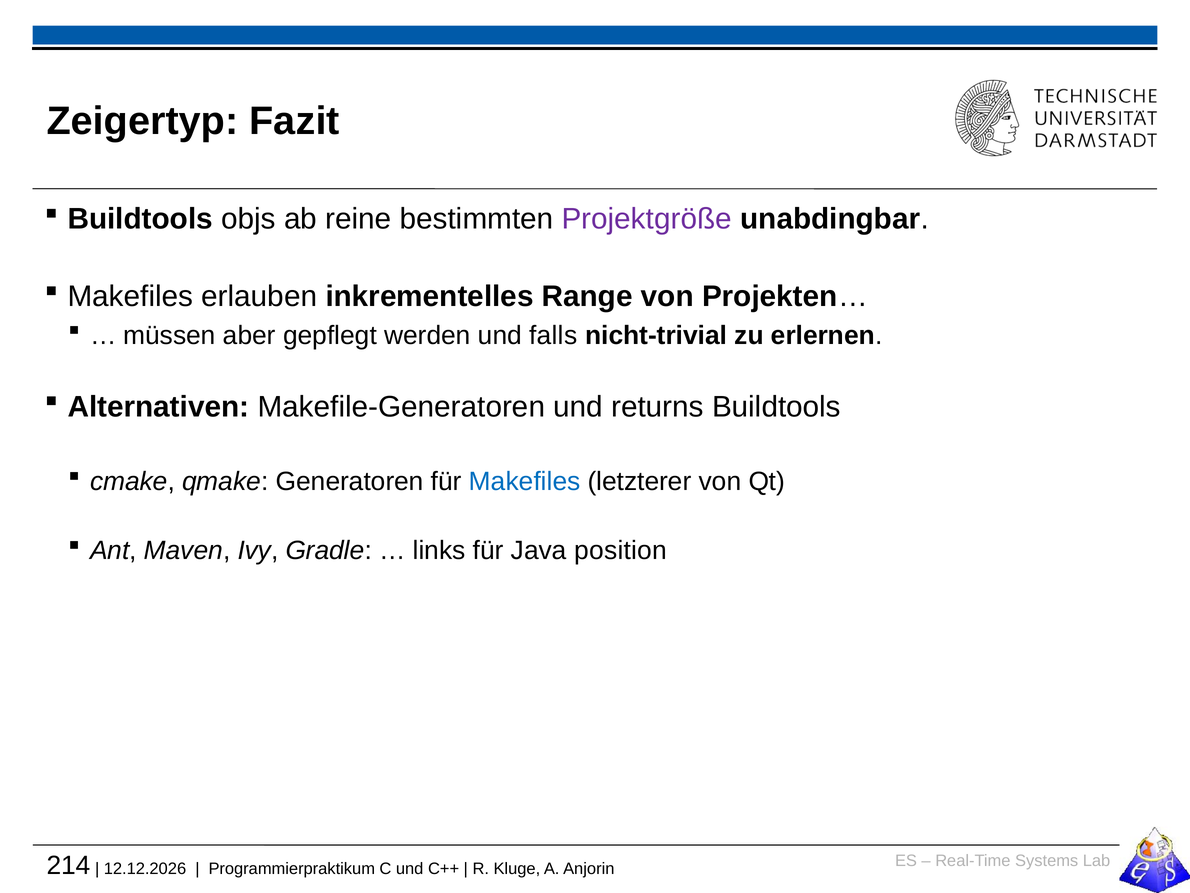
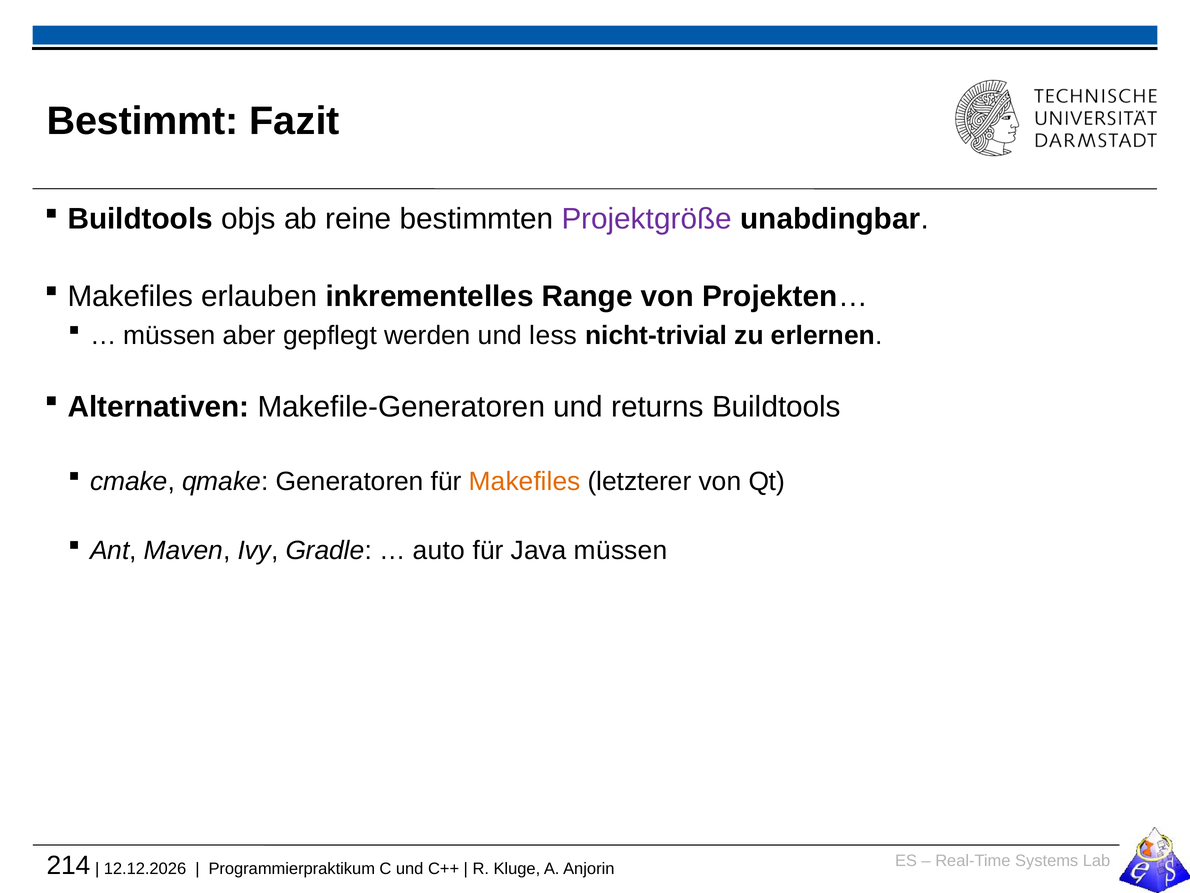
Zeigertyp: Zeigertyp -> Bestimmt (143, 121)
falls: falls -> less (553, 335)
Makefiles colour: blue -> orange (525, 481)
links: links -> auto (439, 550)
Java position: position -> müssen (621, 550)
